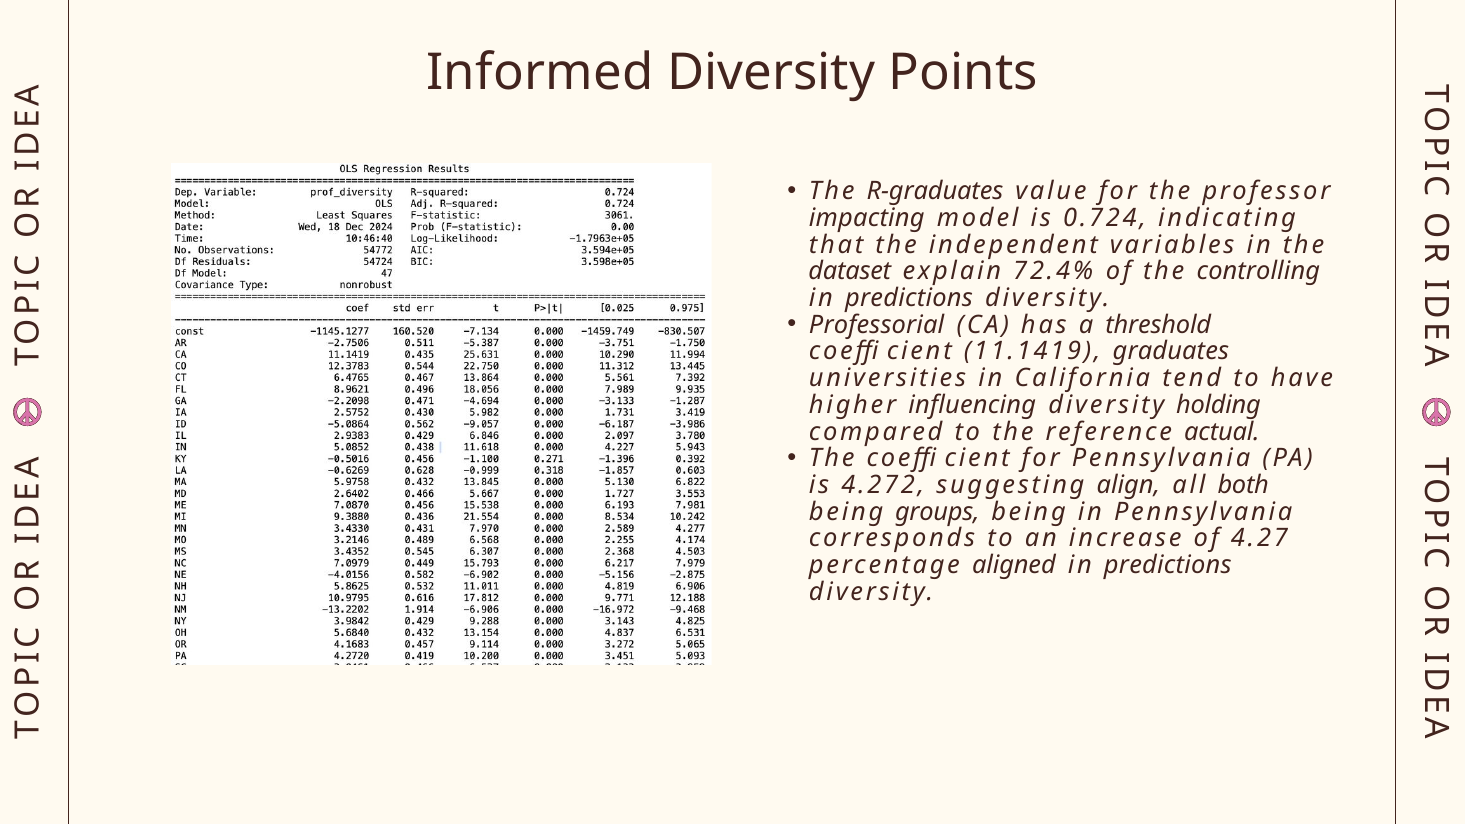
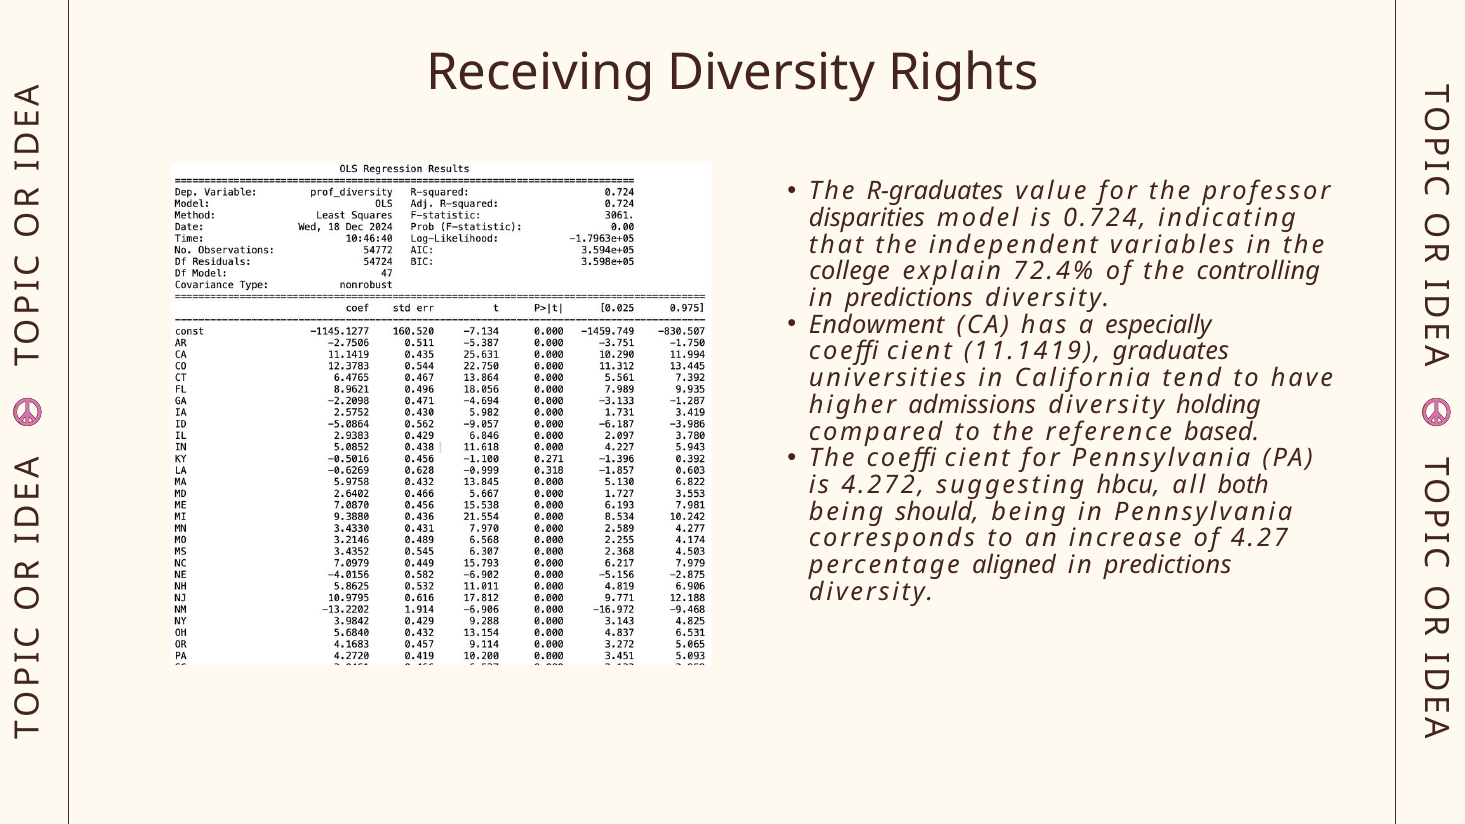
Informed: Informed -> Receiving (540, 73)
Points: Points -> Rights (963, 73)
impacting: impacting -> disparities (867, 218)
dataset: dataset -> college (850, 271)
Professorial: Professorial -> Endowment (877, 325)
threshold: threshold -> especially (1158, 325)
influencing: influencing -> admissions (972, 405)
actual: actual -> based (1222, 432)
align: align -> hbcu (1128, 485)
groups: groups -> should (937, 512)
